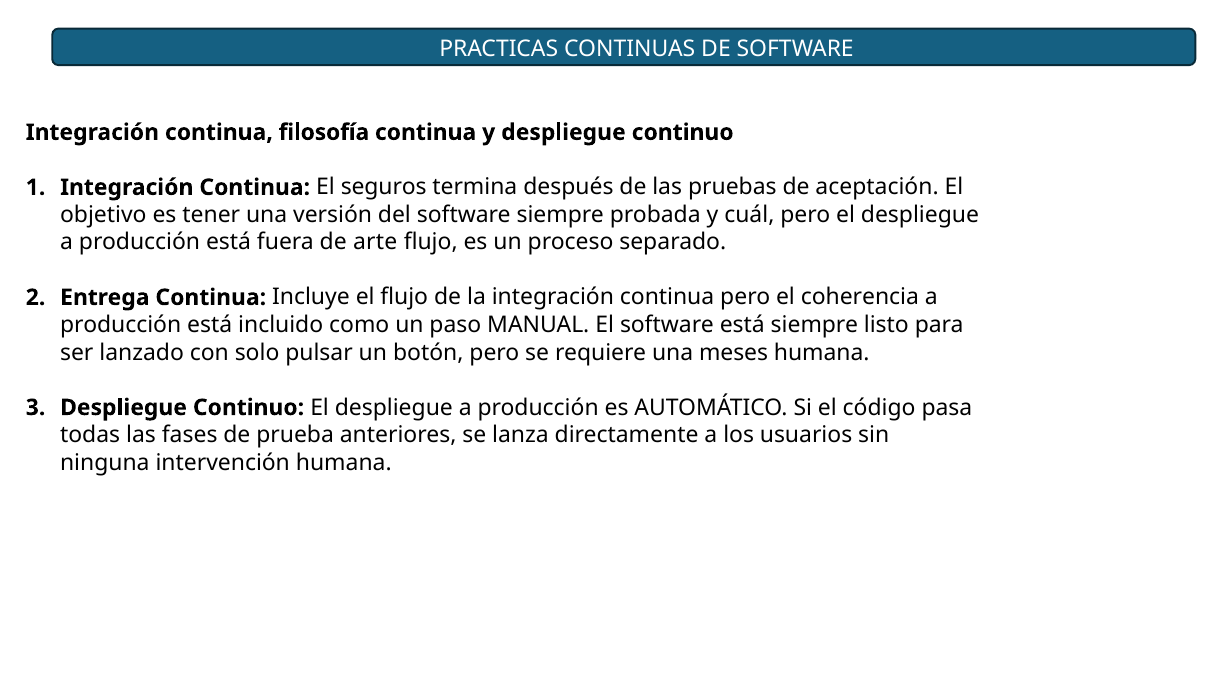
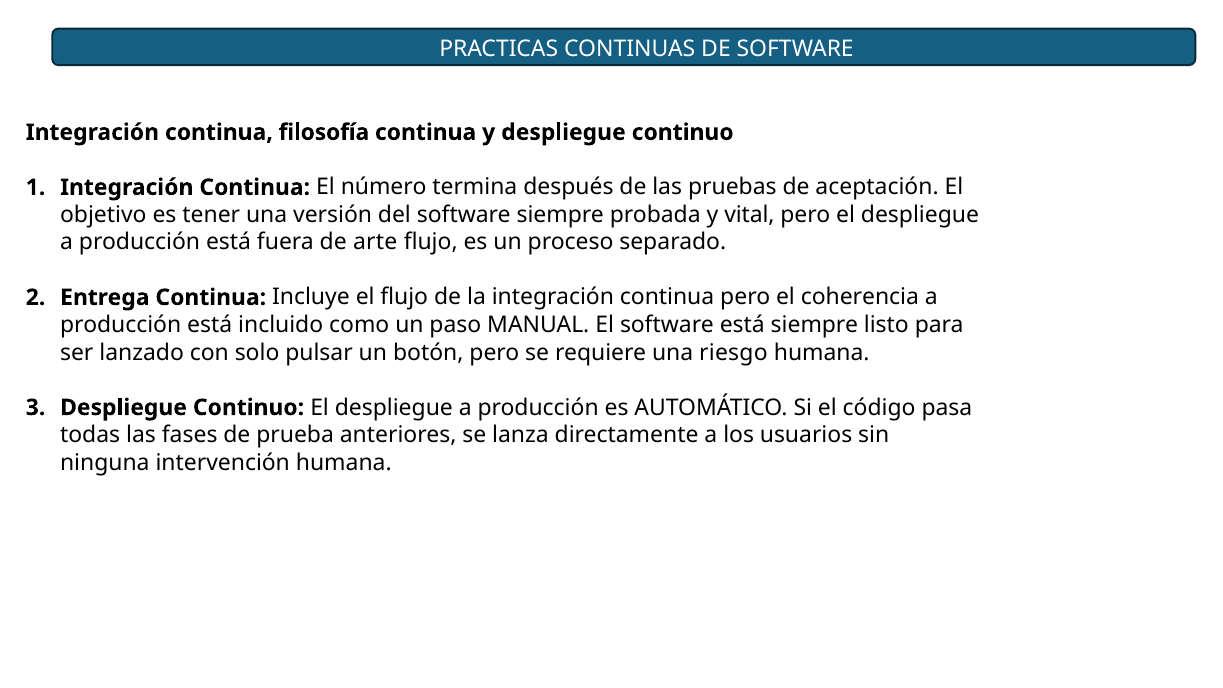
seguros: seguros -> número (384, 187)
cuál: cuál -> vital (749, 215)
meses: meses -> riesgo (733, 352)
